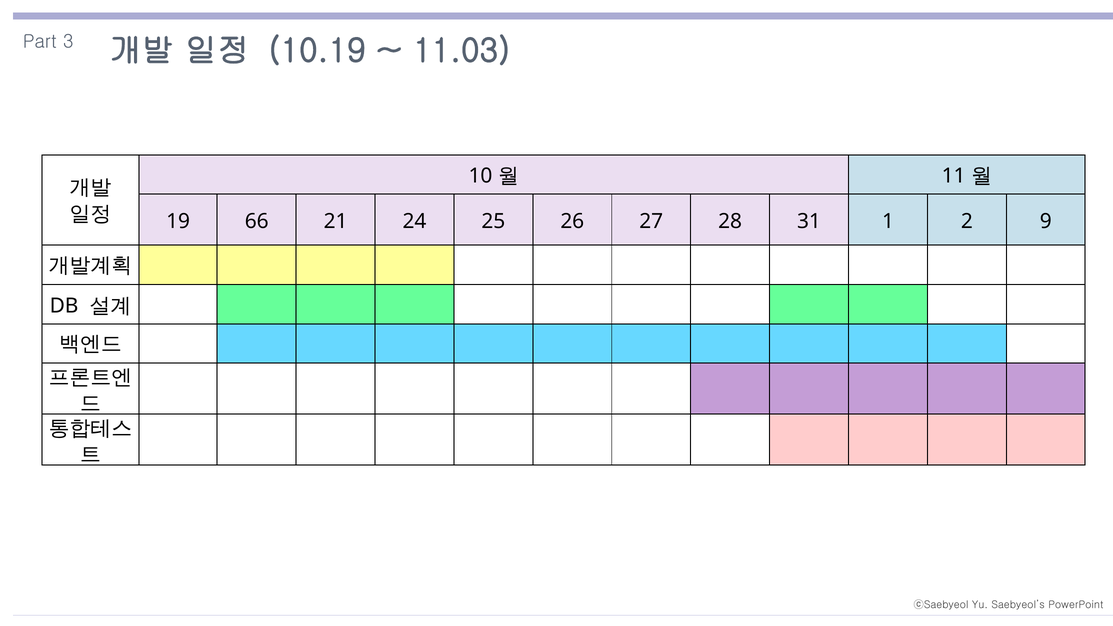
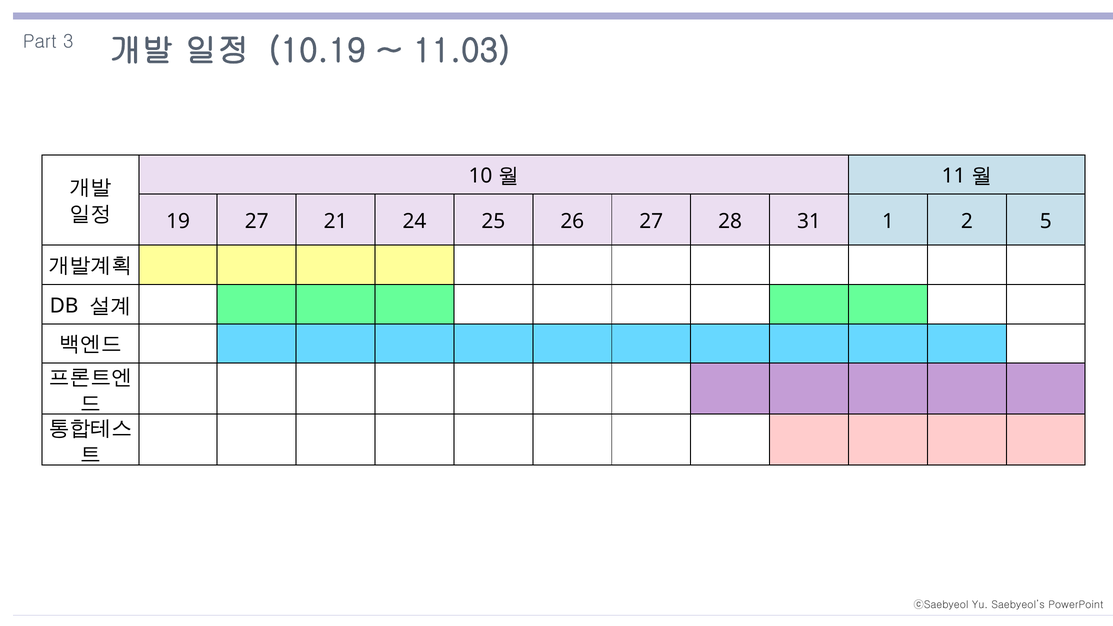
19 66: 66 -> 27 (257, 221)
9: 9 -> 5 (1046, 221)
